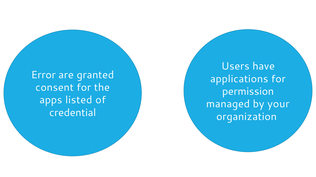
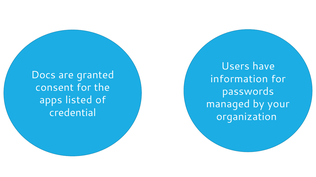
Error: Error -> Docs (43, 75)
applications: applications -> information (239, 79)
permission: permission -> passwords (248, 92)
